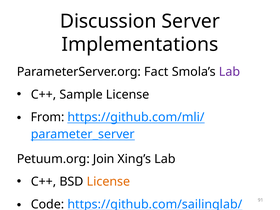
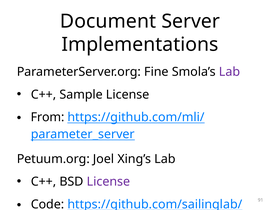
Discussion: Discussion -> Document (108, 21)
Fact: Fact -> Fine (156, 72)
Join: Join -> Joel (104, 159)
License colour: orange -> purple (108, 182)
